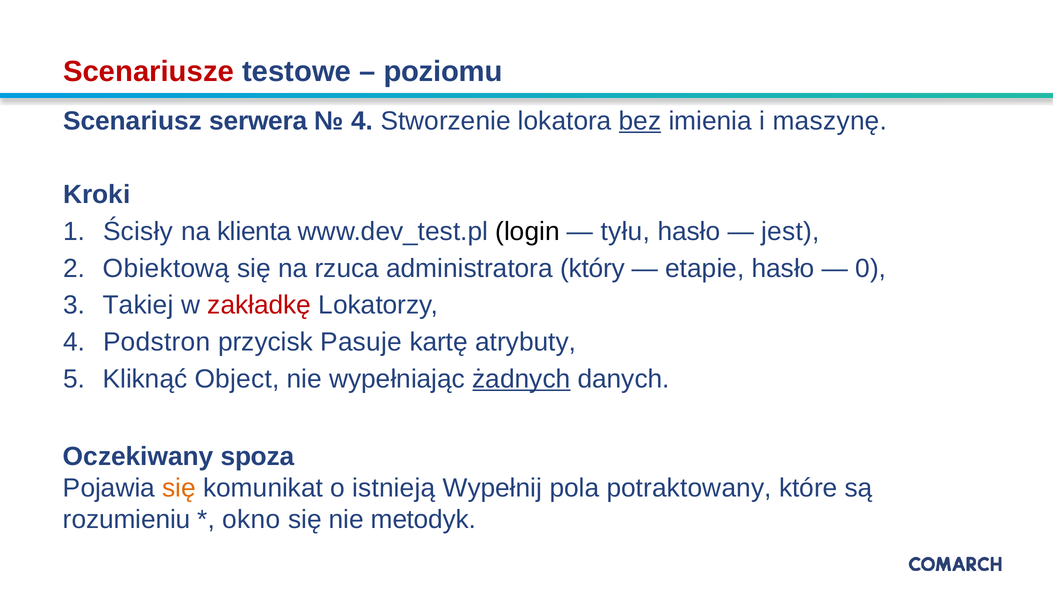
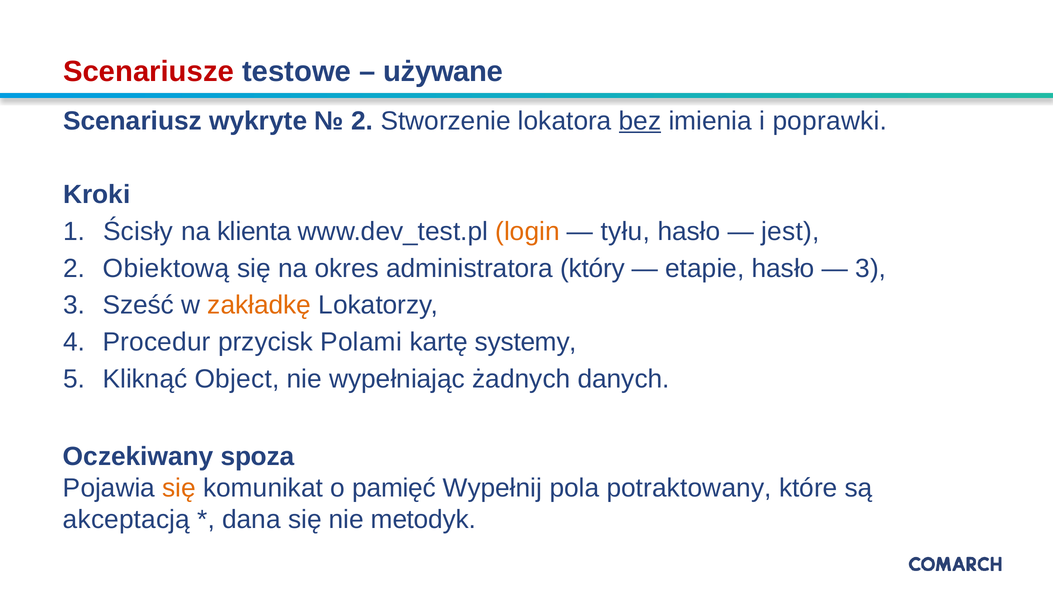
poziomu: poziomu -> używane (443, 72)
serwera: serwera -> wykryte (258, 121)
4: 4 -> 2 (362, 121)
maszynę: maszynę -> poprawki (830, 121)
login colour: black -> orange (527, 232)
rzuca: rzuca -> okres (347, 269)
0: 0 -> 3 (871, 269)
Takiej: Takiej -> Sześć (138, 305)
zakładkę colour: red -> orange (259, 305)
Podstron: Podstron -> Procedur (157, 342)
Pasuje: Pasuje -> Polami (361, 342)
atrybuty: atrybuty -> systemy (526, 342)
żadnych underline: present -> none (521, 379)
istnieją: istnieją -> pamięć (394, 488)
rozumieniu: rozumieniu -> akceptacją (127, 520)
okno: okno -> dana (251, 520)
